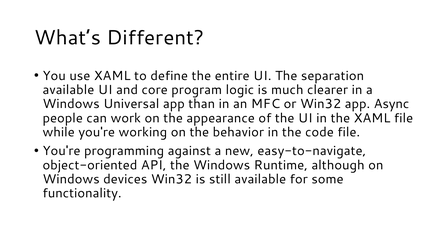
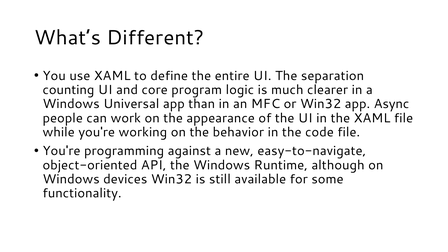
available: available -> counting (68, 90)
